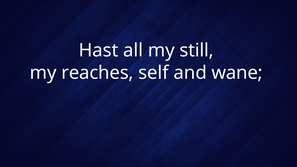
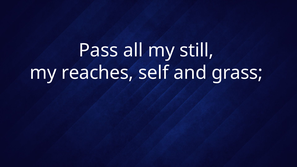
Hast: Hast -> Pass (98, 50)
wane: wane -> grass (237, 73)
